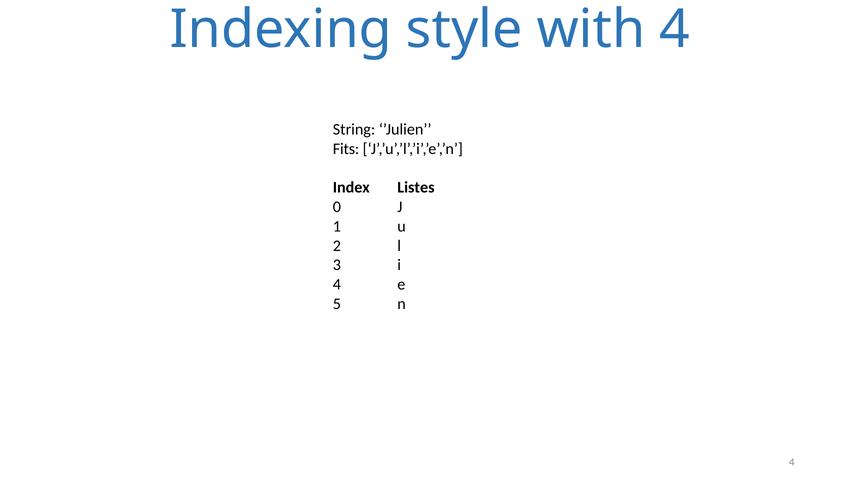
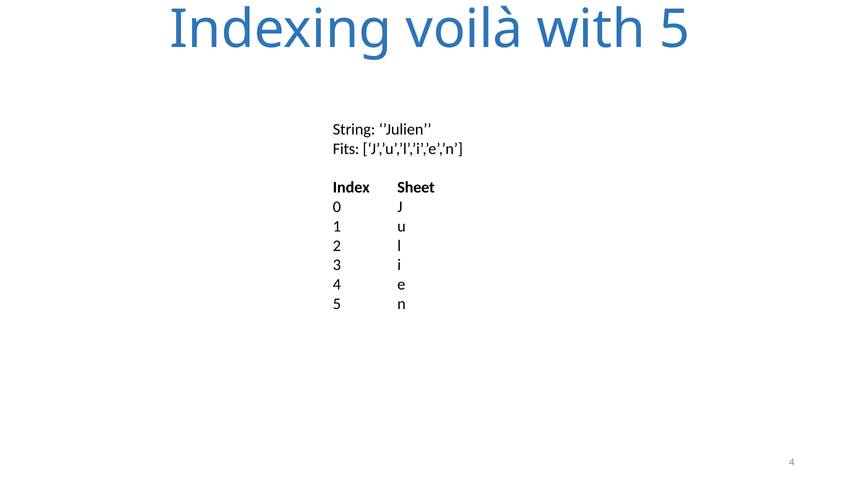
style: style -> voilà (464, 30)
with 4: 4 -> 5 (675, 30)
Listes: Listes -> Sheet (416, 188)
